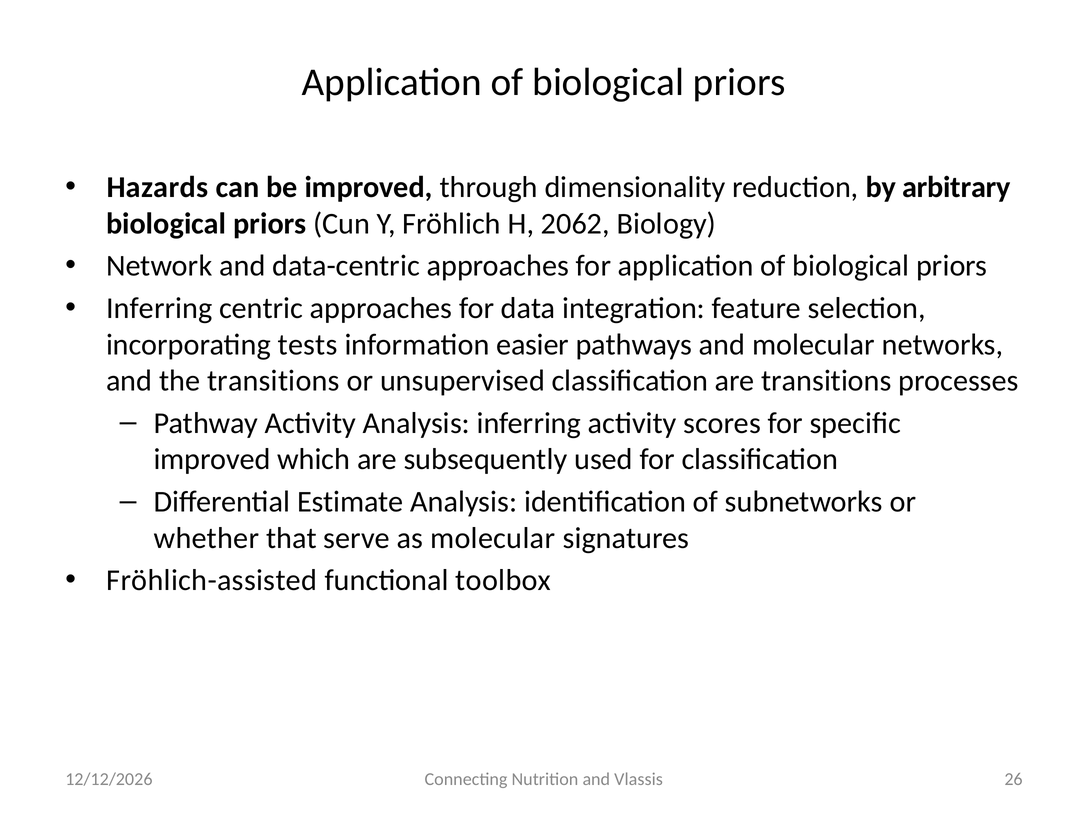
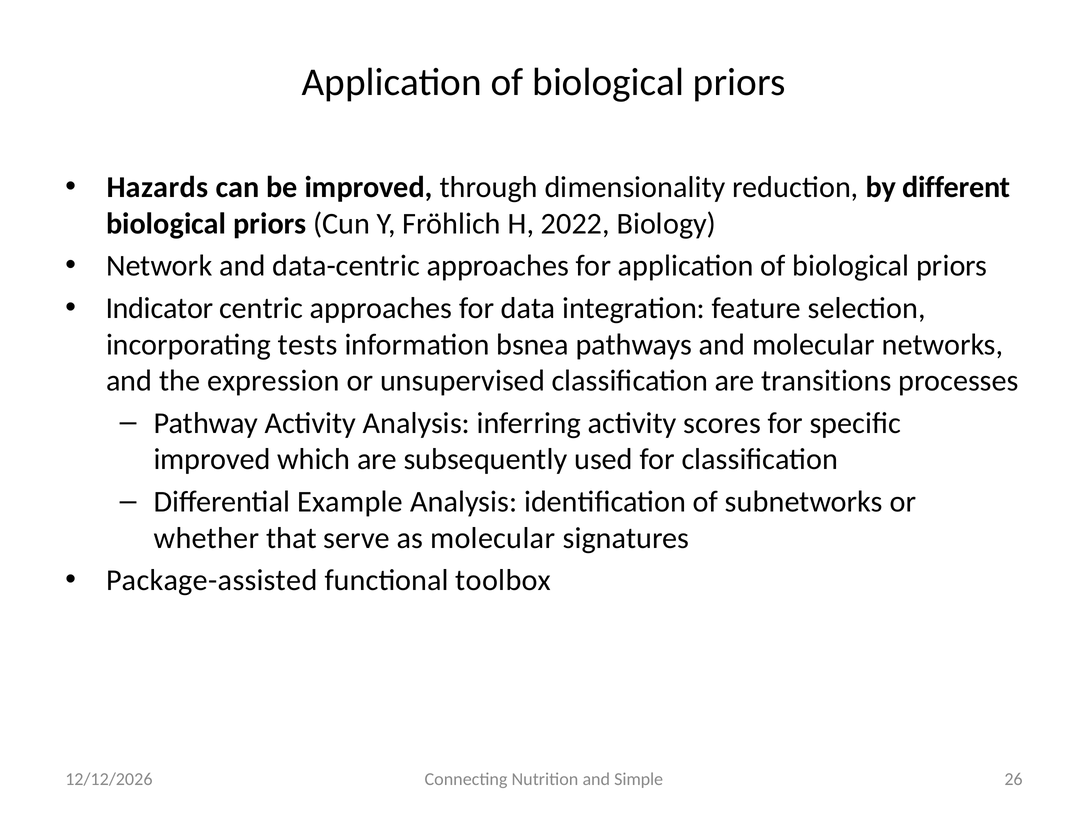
arbitrary: arbitrary -> different (956, 187)
2062: 2062 -> 2022 (575, 224)
Inferring: Inferring -> Indicator (159, 308)
easier: easier -> bsnea (533, 345)
the transitions: transitions -> expression (273, 381)
Estimate: Estimate -> Example (350, 502)
Fröhlich-assisted: Fröhlich-assisted -> Package-assisted (212, 580)
Vlassis: Vlassis -> Simple (639, 779)
